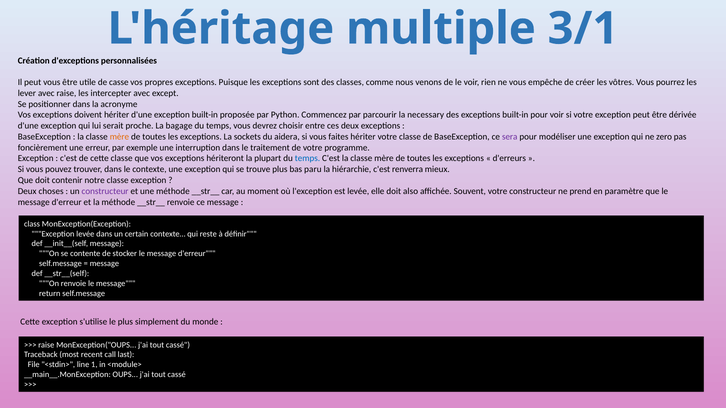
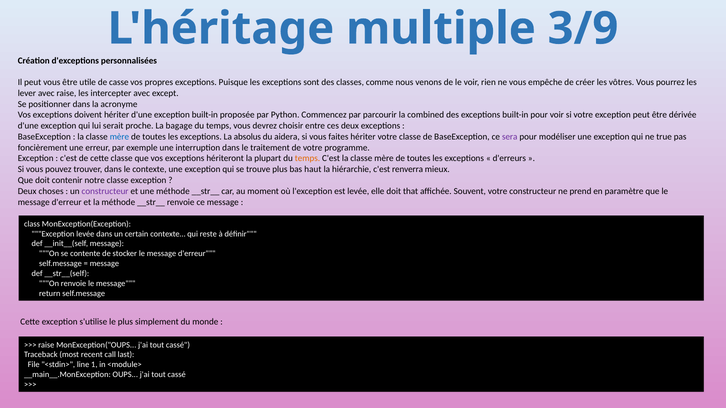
3/1: 3/1 -> 3/9 (583, 29)
necessary: necessary -> combined (426, 115)
mère colour: orange -> blue (119, 137)
sockets: sockets -> absolus (247, 137)
zero: zero -> true (664, 137)
temps colour: blue -> orange (307, 159)
paru: paru -> haut (313, 170)
also: also -> that (411, 191)
